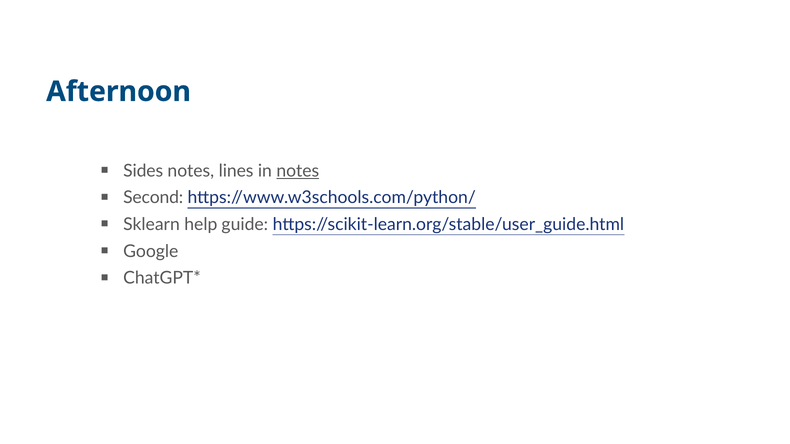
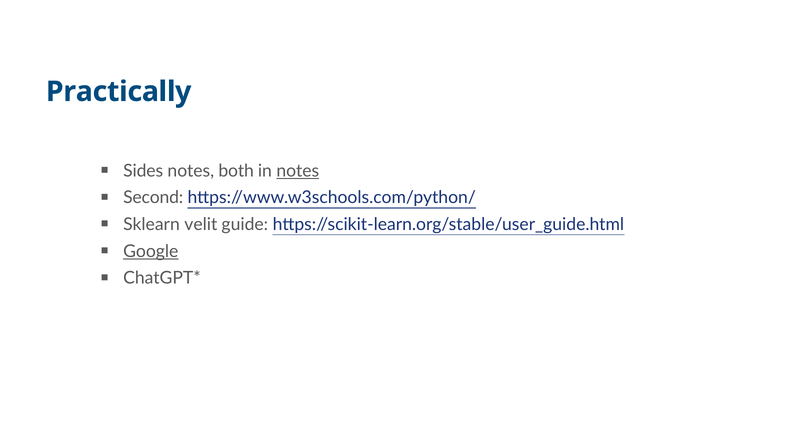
Afternoon: Afternoon -> Practically (119, 92)
lines: lines -> both (236, 171)
help: help -> velit (201, 225)
Google underline: none -> present (151, 251)
